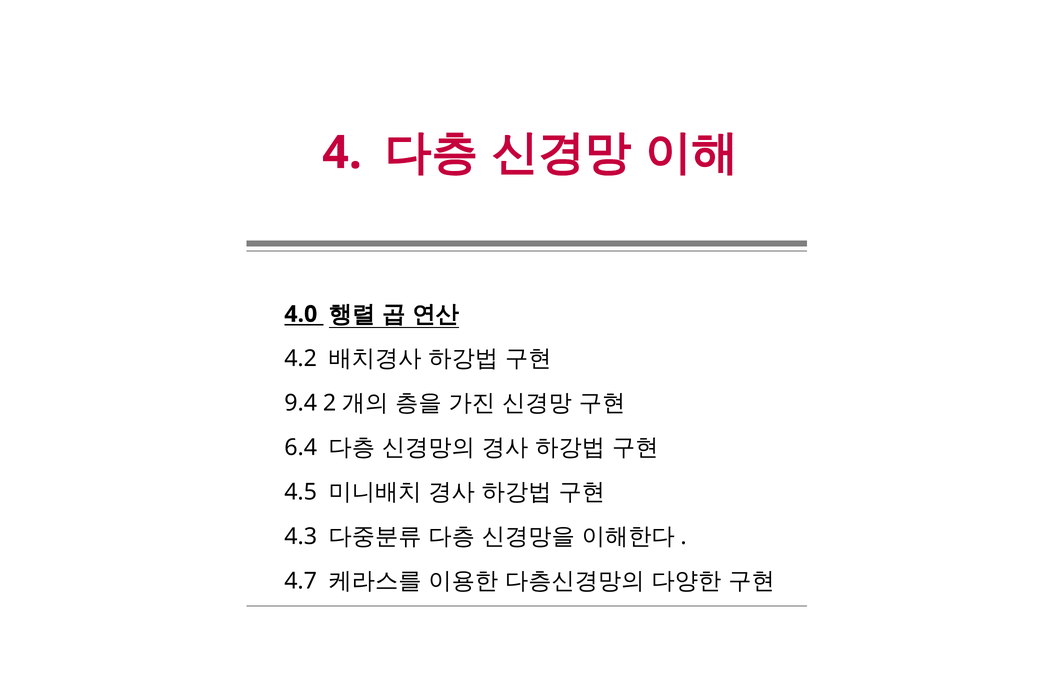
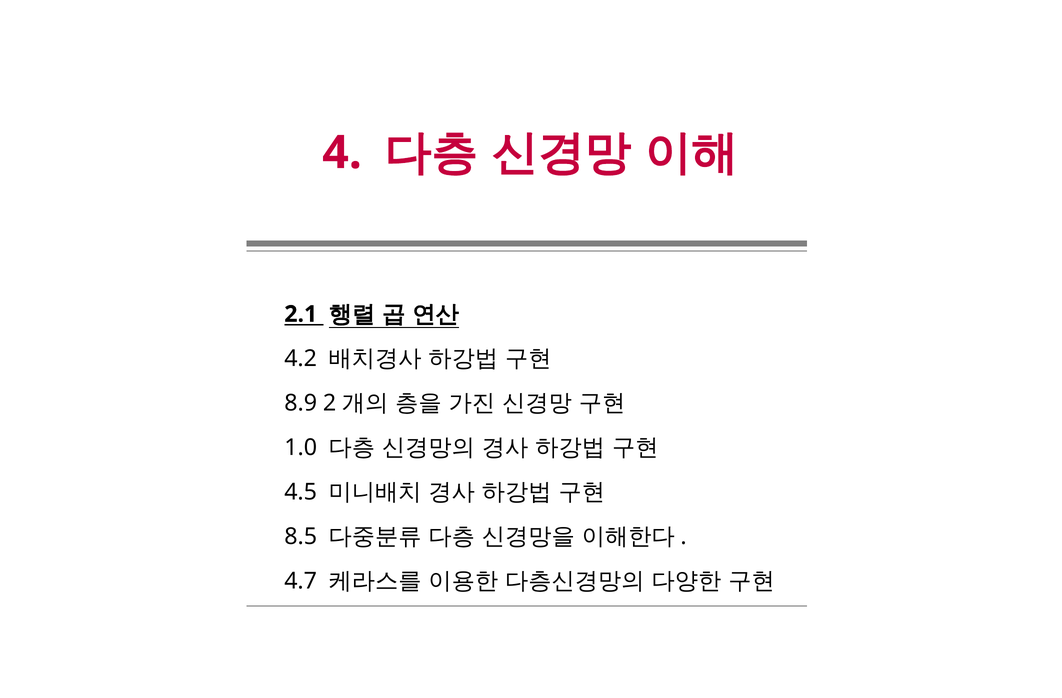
4.0: 4.0 -> 2.1 (301, 314)
9.4: 9.4 -> 8.9 (301, 403)
6.4: 6.4 -> 1.0 (301, 447)
4.3: 4.3 -> 8.5 (301, 536)
